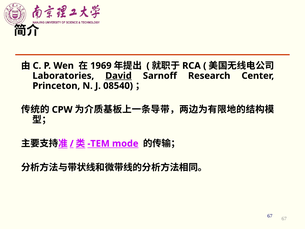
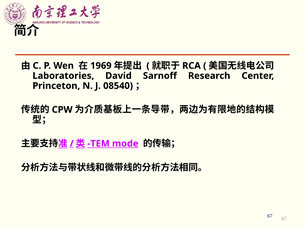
David underline: present -> none (119, 76)
